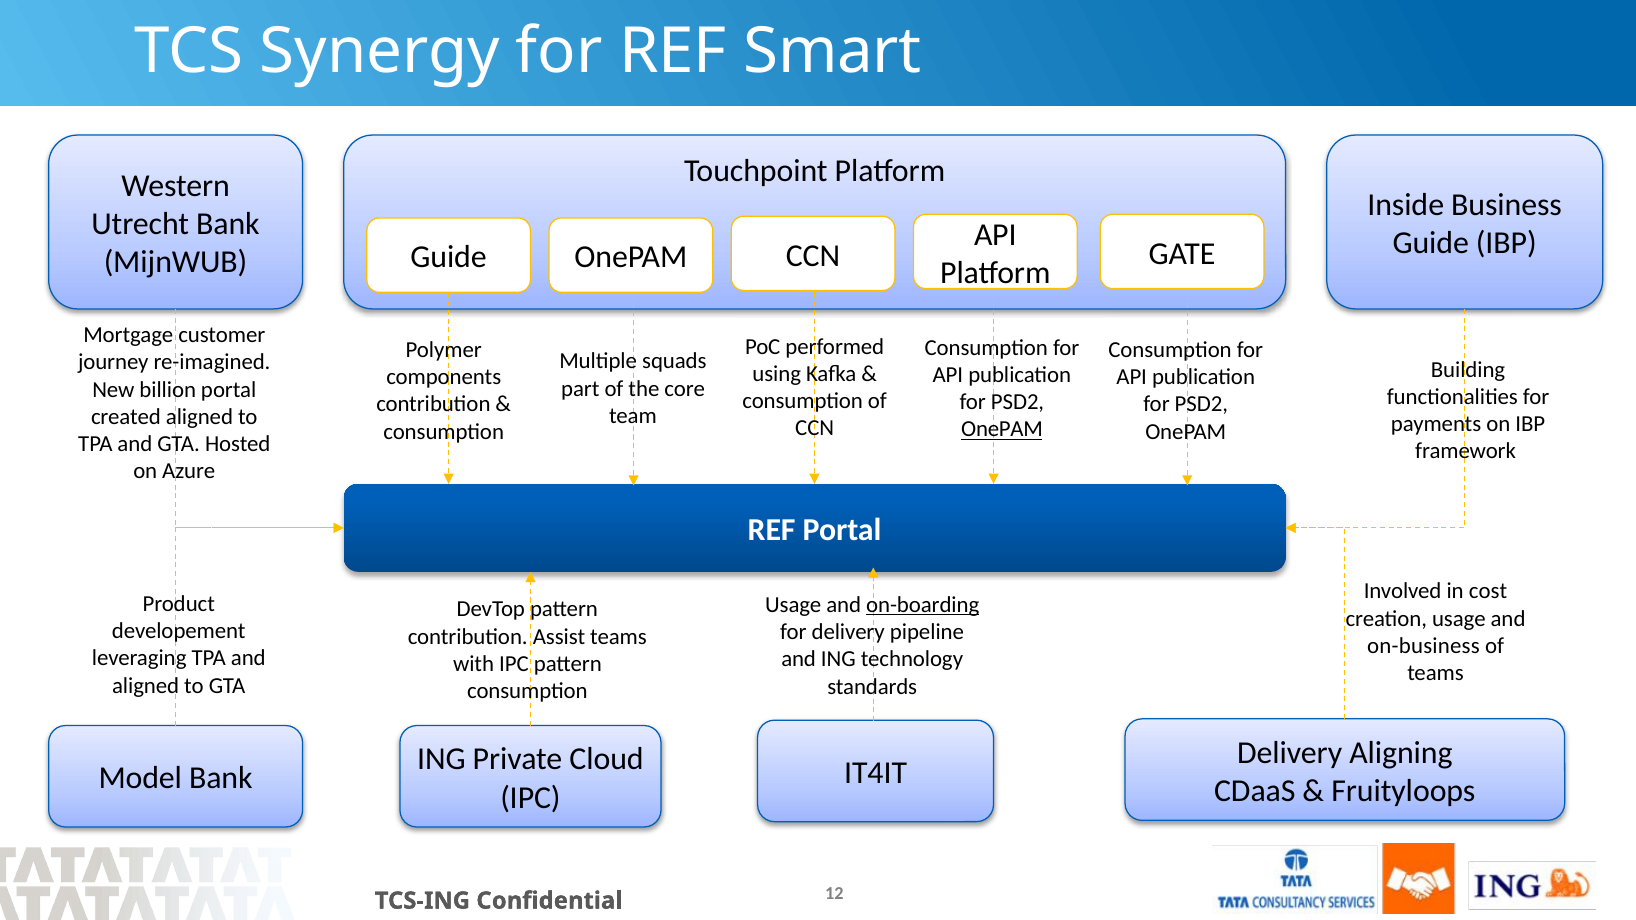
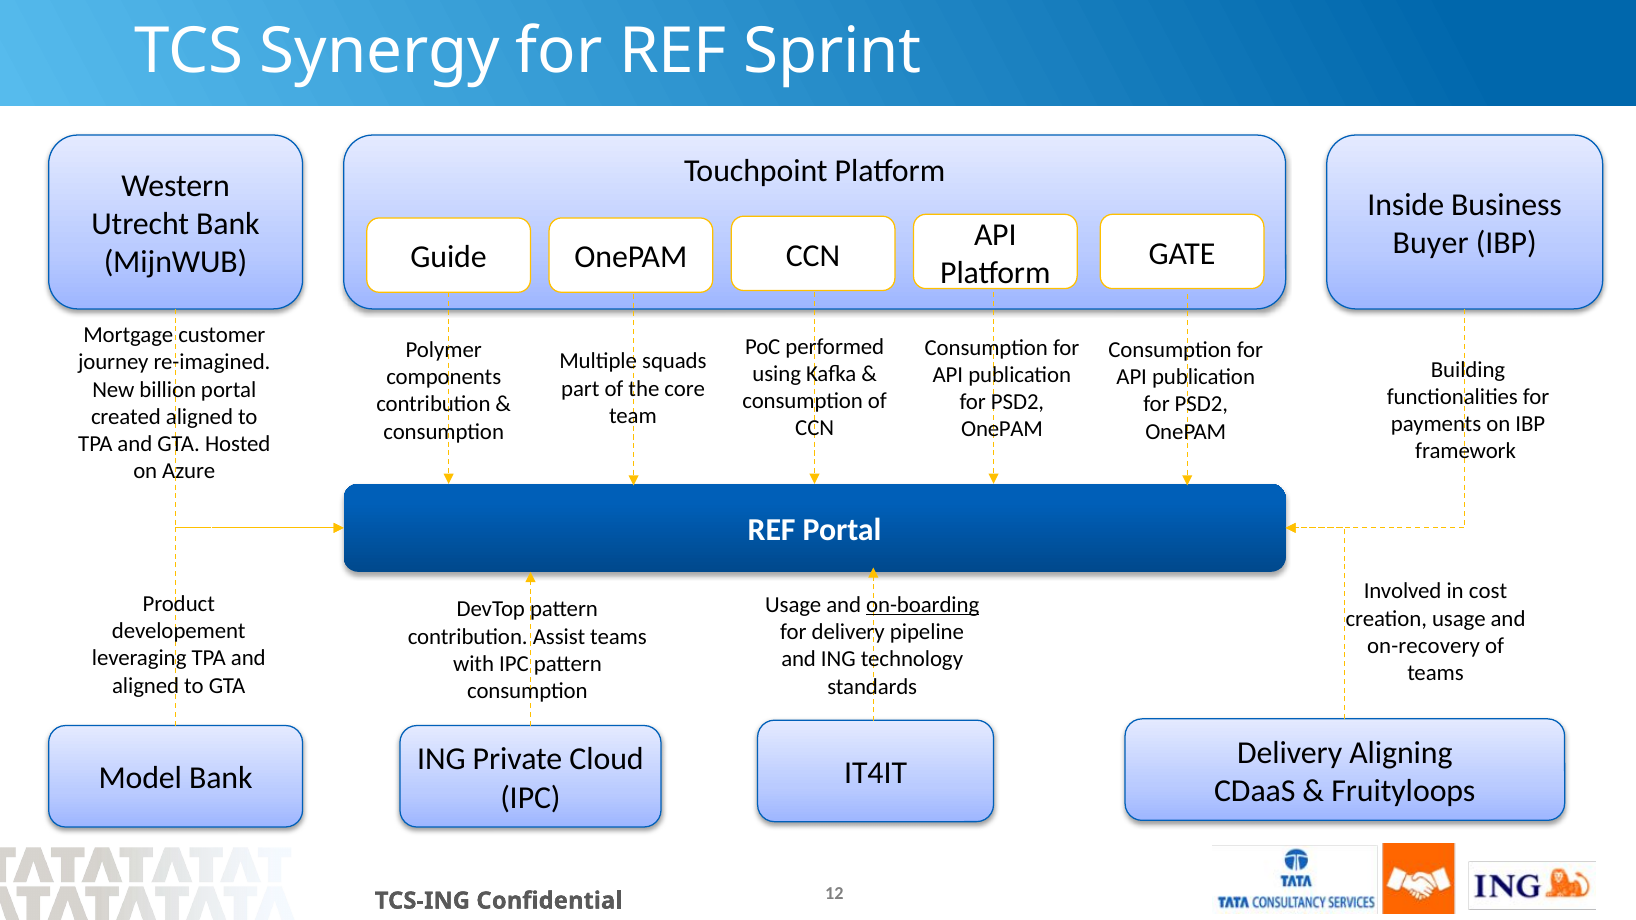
Smart: Smart -> Sprint (833, 51)
Guide: Guide -> Buyer (1431, 243)
OnePAM underline: present -> none (1002, 430)
on-business: on-business -> on-recovery (1424, 646)
